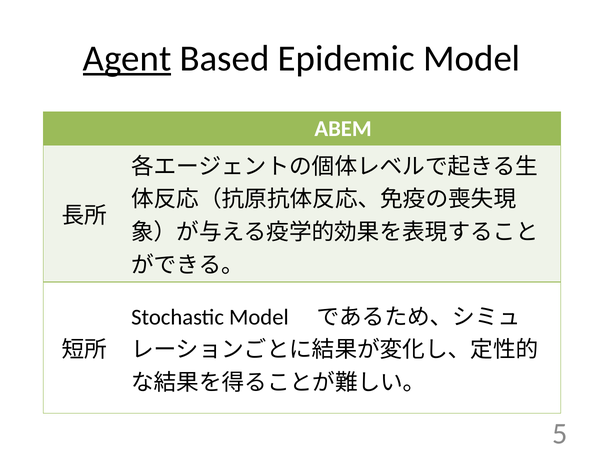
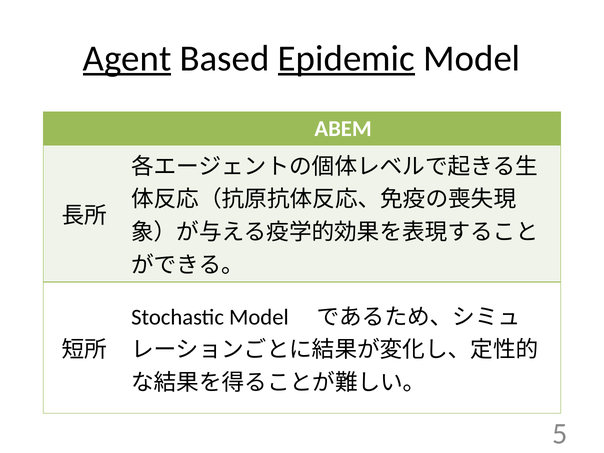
Epidemic underline: none -> present (346, 58)
